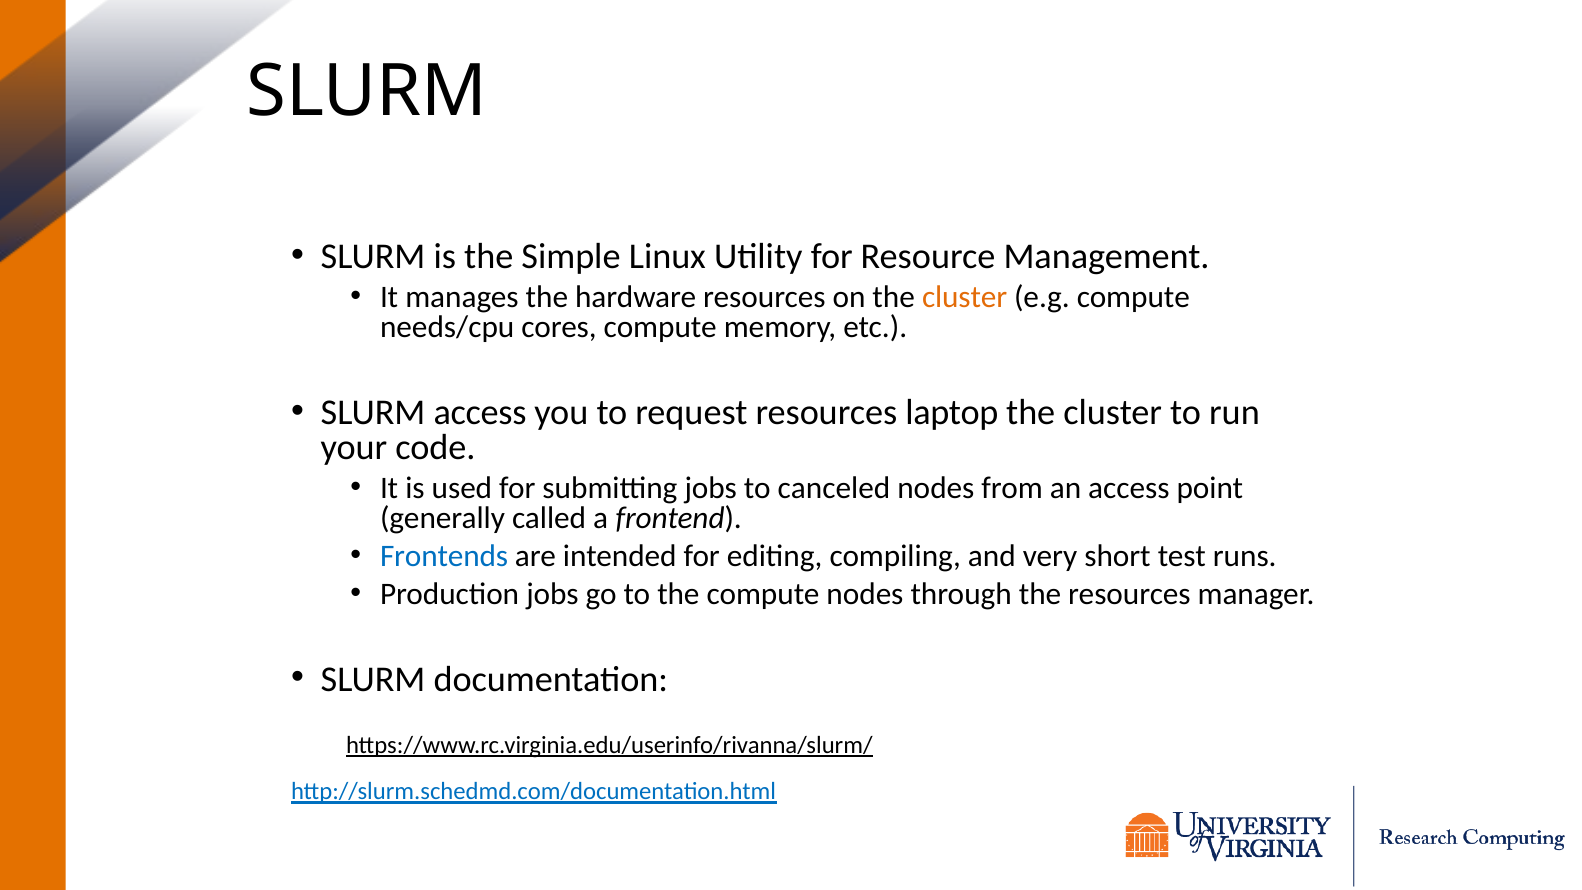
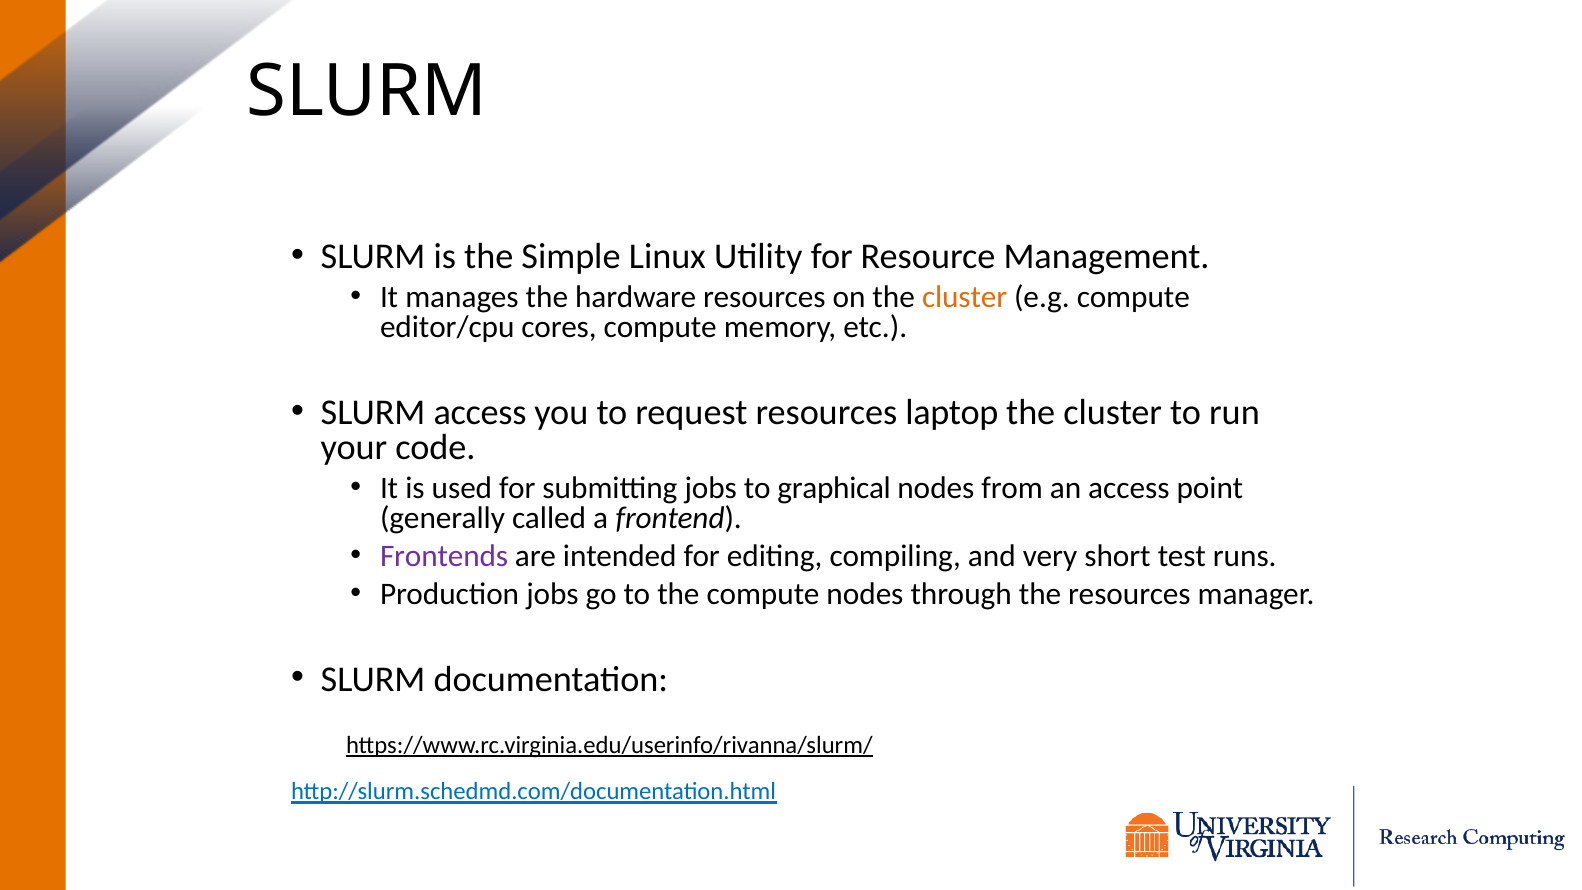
needs/cpu: needs/cpu -> editor/cpu (447, 327)
canceled: canceled -> graphical (834, 488)
Frontends colour: blue -> purple (444, 556)
